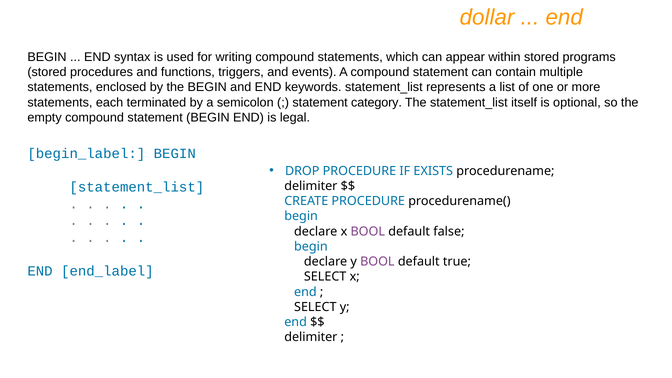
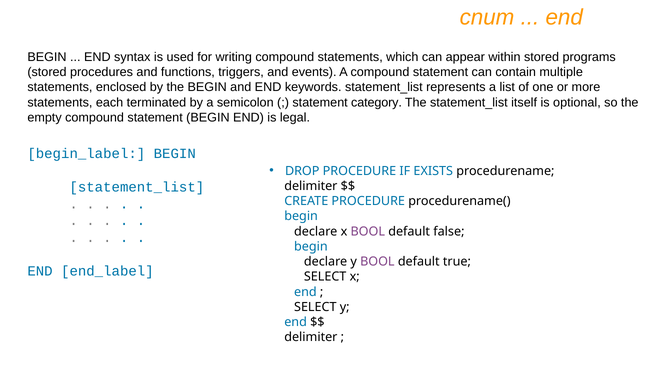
dollar: dollar -> cnum (487, 17)
